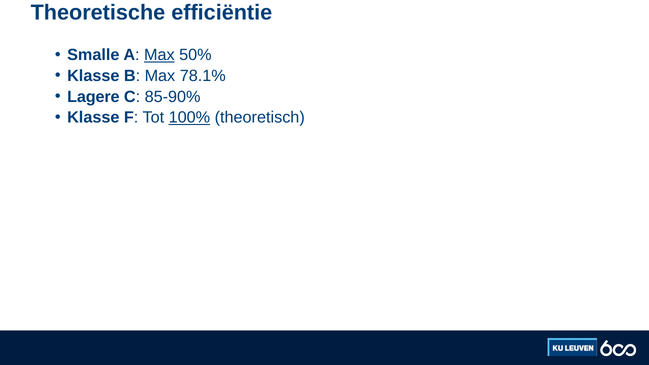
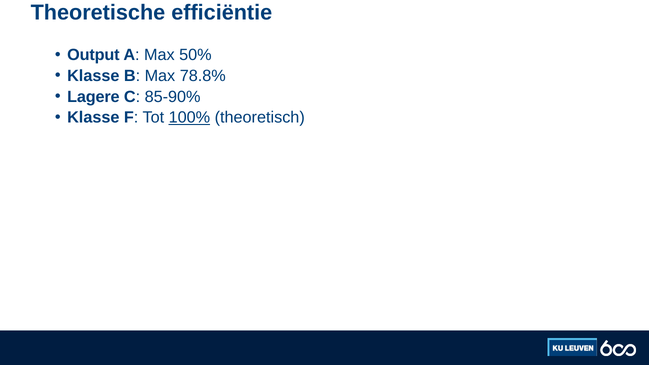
Smalle: Smalle -> Output (93, 55)
Max underline: present -> none (159, 55)
78.1%: 78.1% -> 78.8% (203, 76)
